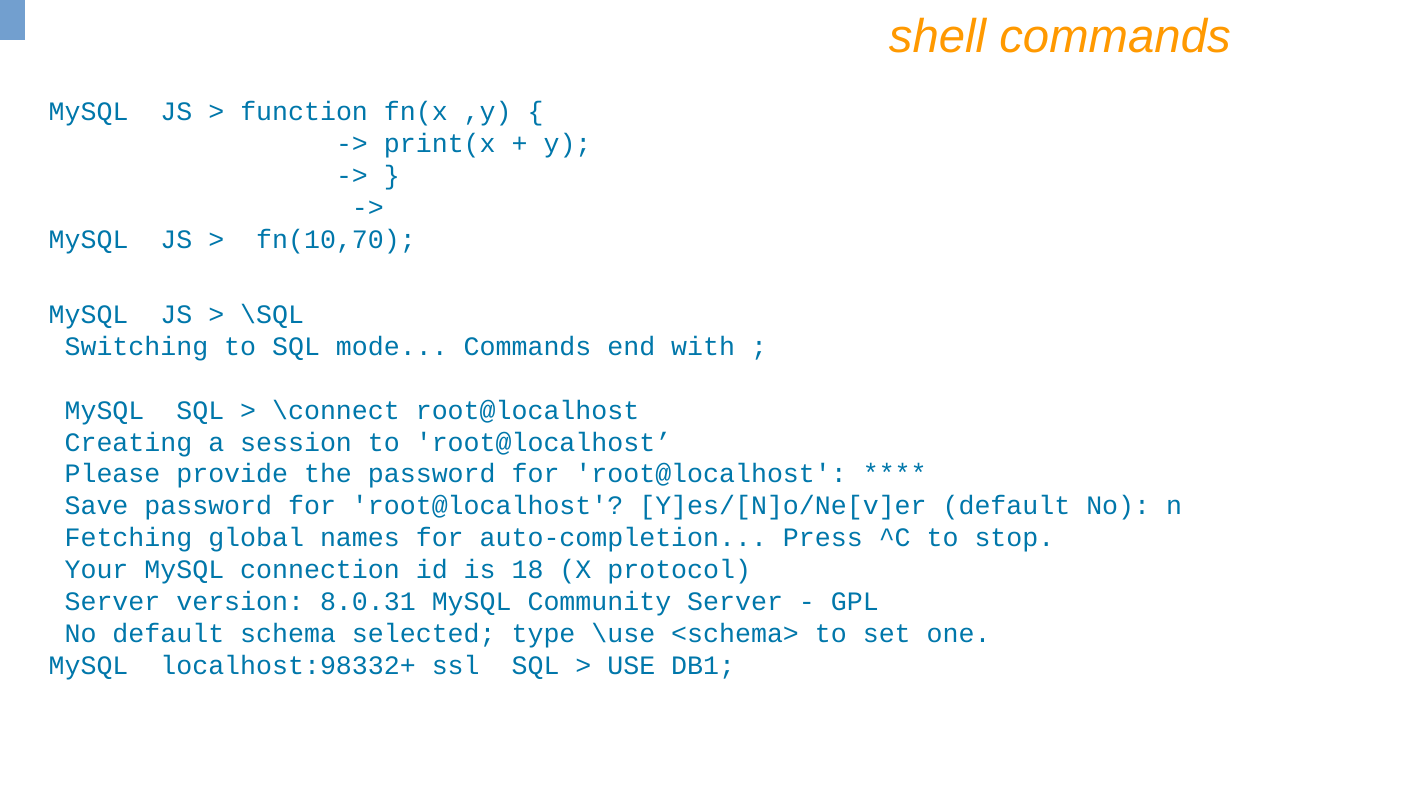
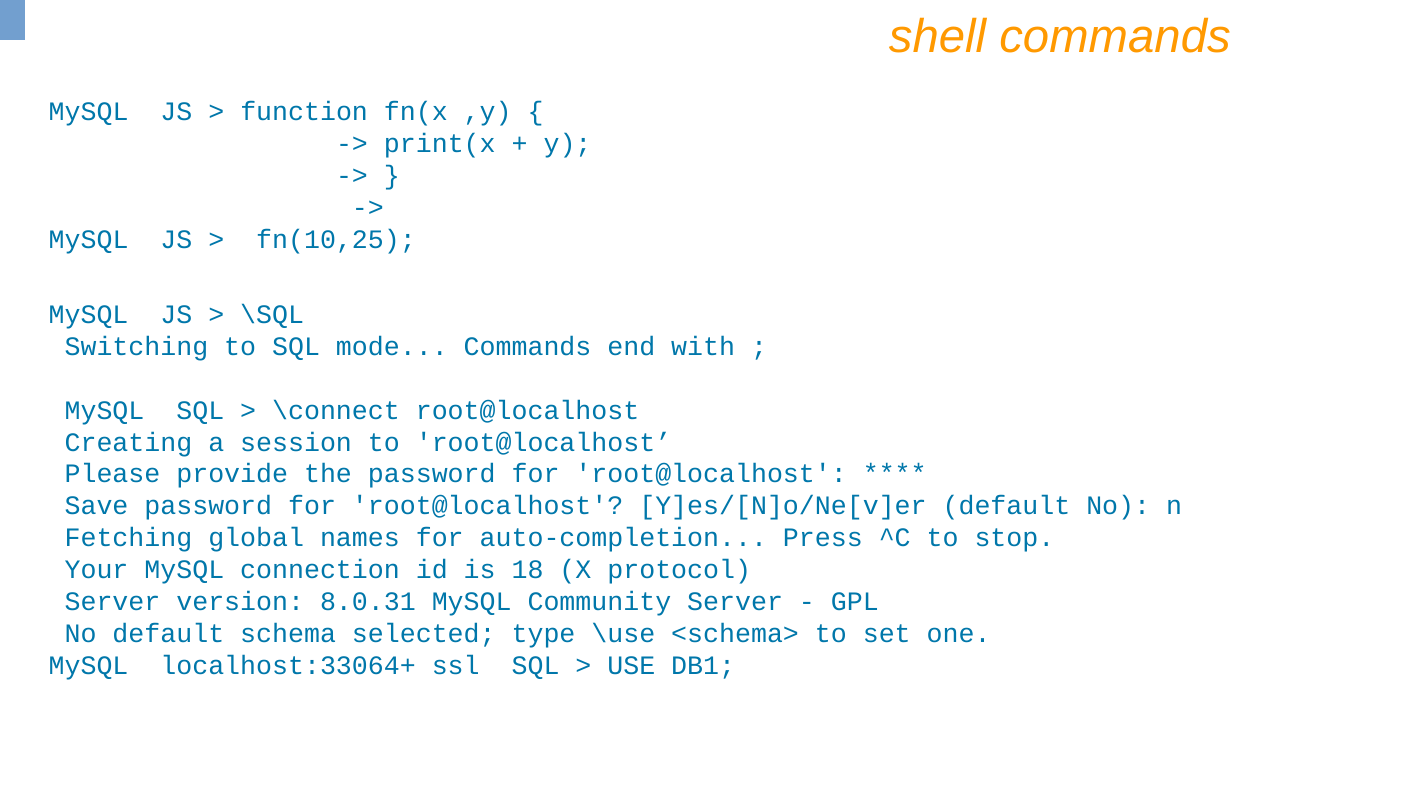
fn(10,70: fn(10,70 -> fn(10,25 (336, 240)
localhost:98332+: localhost:98332+ -> localhost:33064+ (288, 666)
